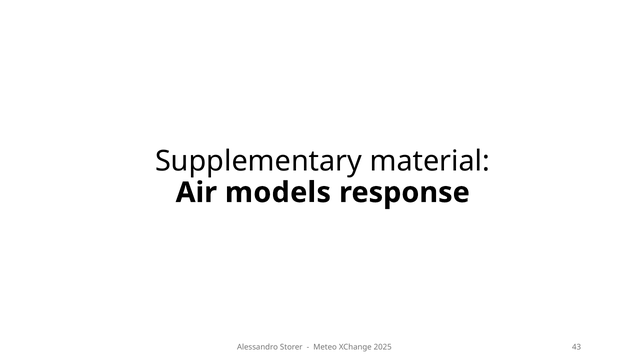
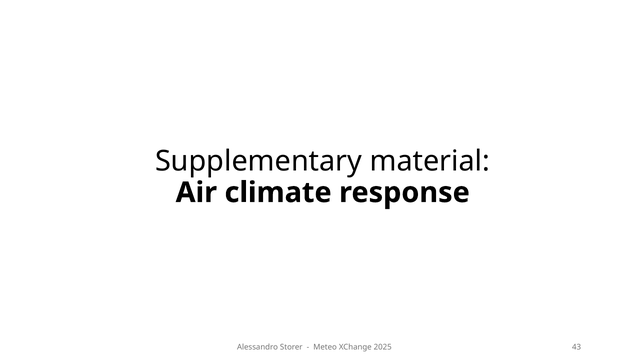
models: models -> climate (278, 193)
